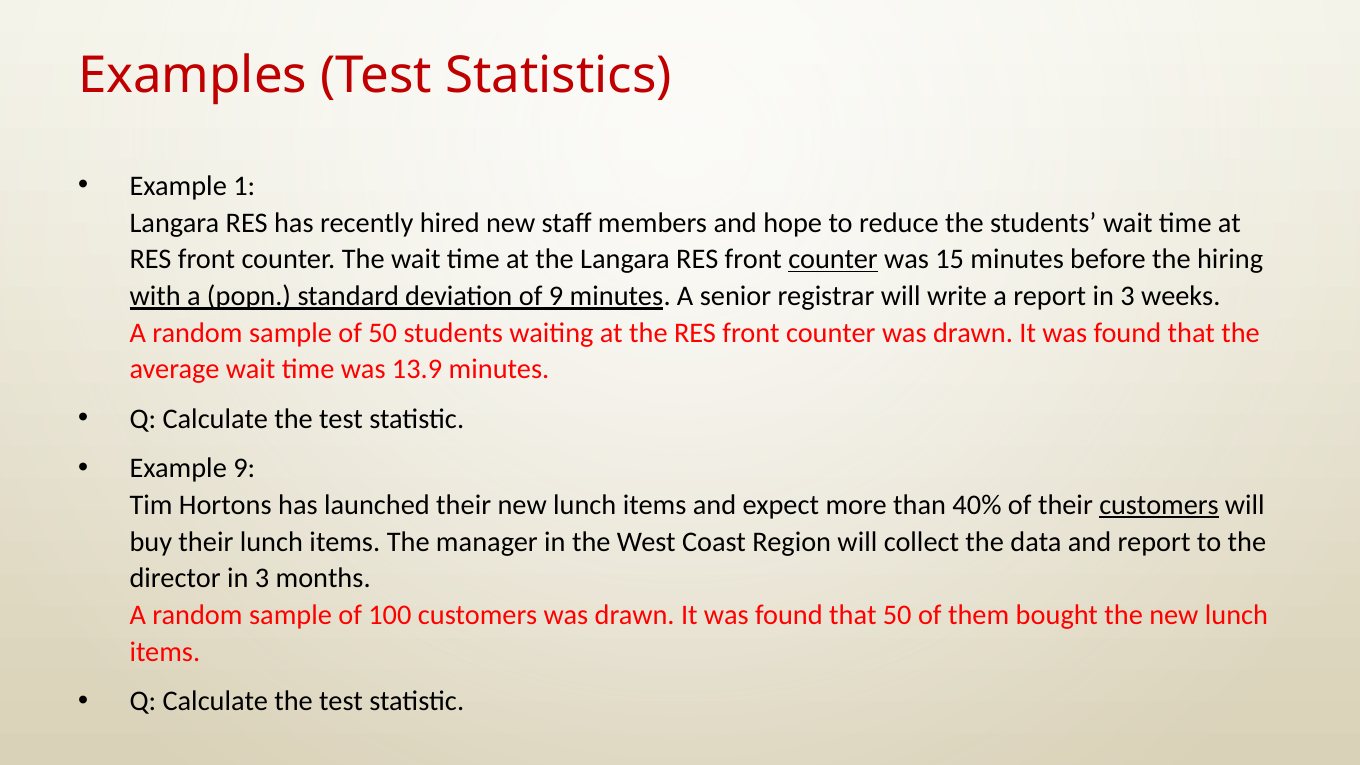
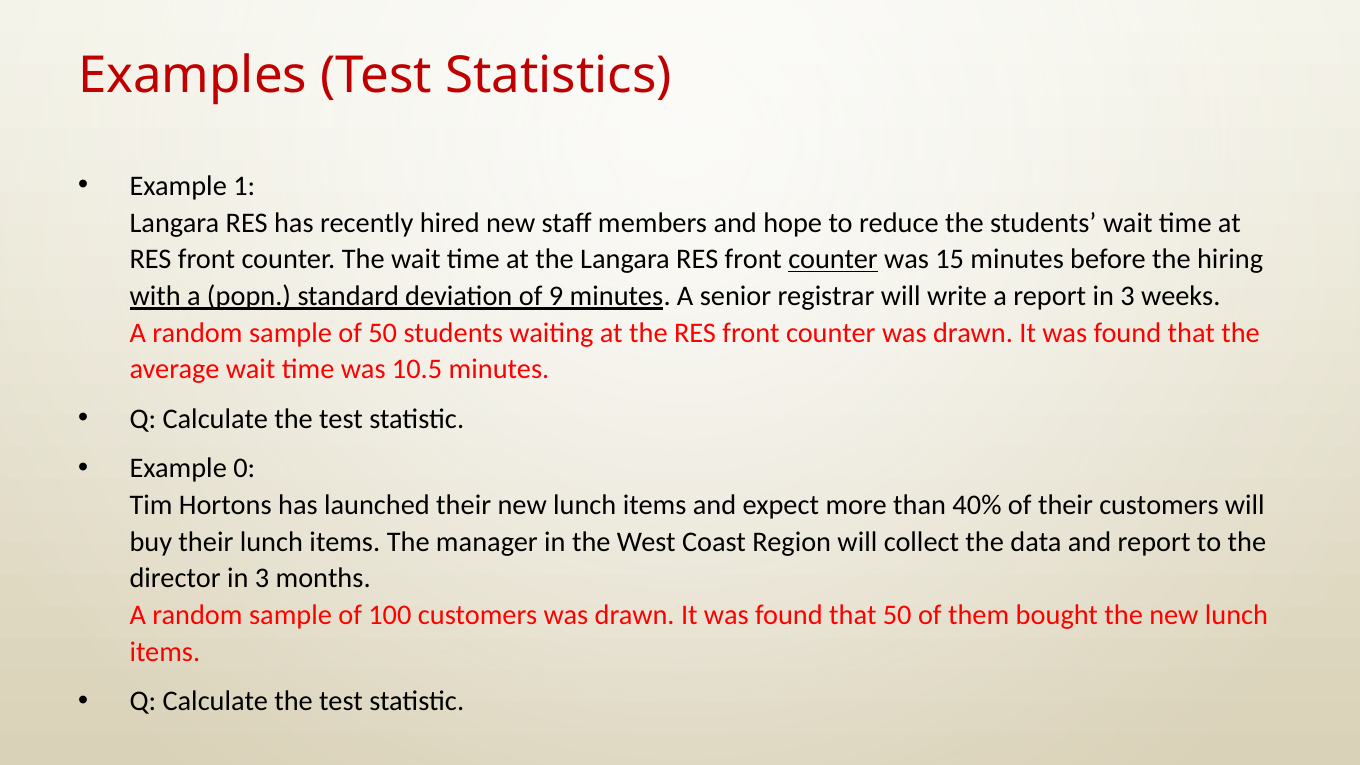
13.9: 13.9 -> 10.5 (417, 369)
Example 9: 9 -> 0 (244, 468)
customers underline: present -> none (1159, 505)
